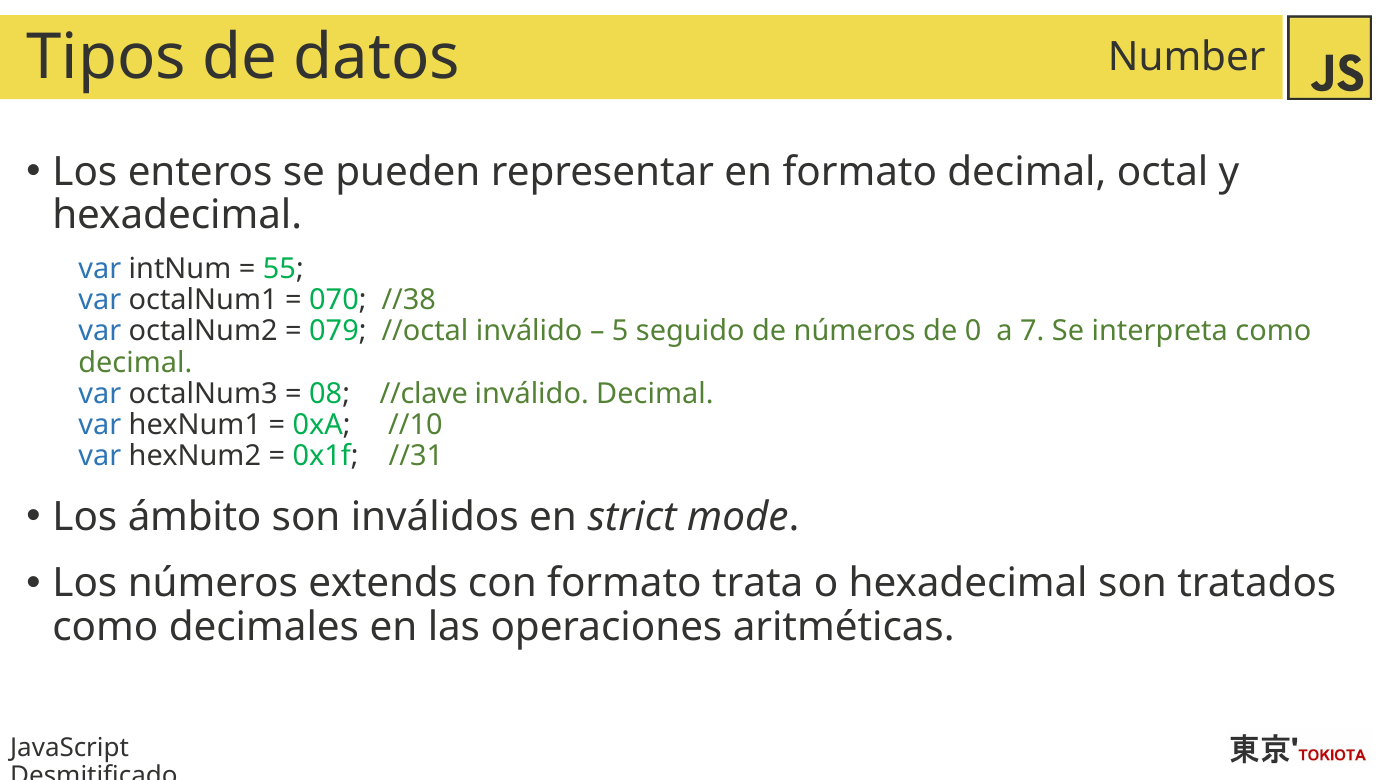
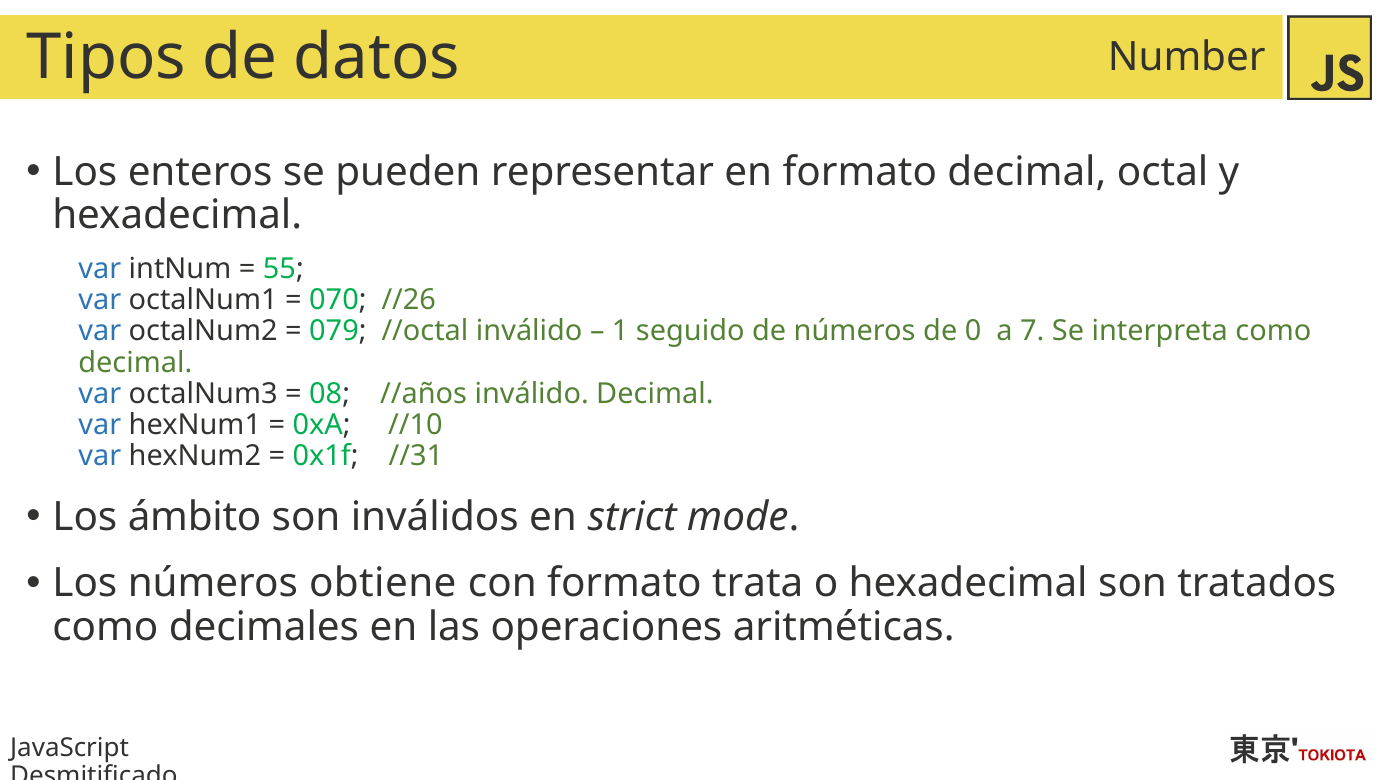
//38: //38 -> //26 (409, 300)
5: 5 -> 1 (620, 331)
//clave: //clave -> //años (424, 394)
extends: extends -> obtiene (383, 583)
